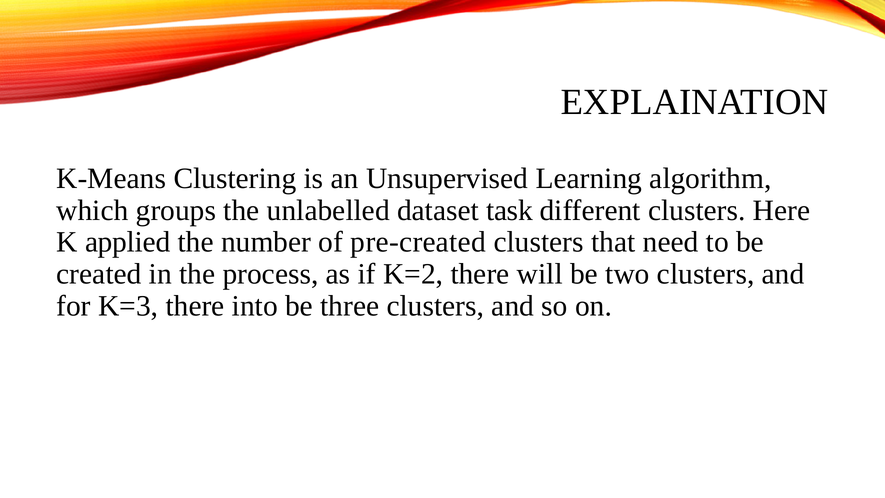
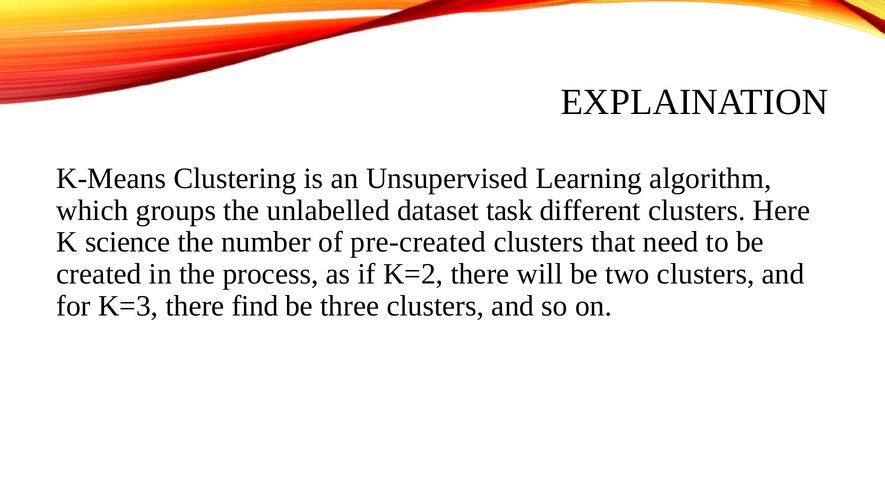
applied: applied -> science (128, 242)
into: into -> find (255, 306)
